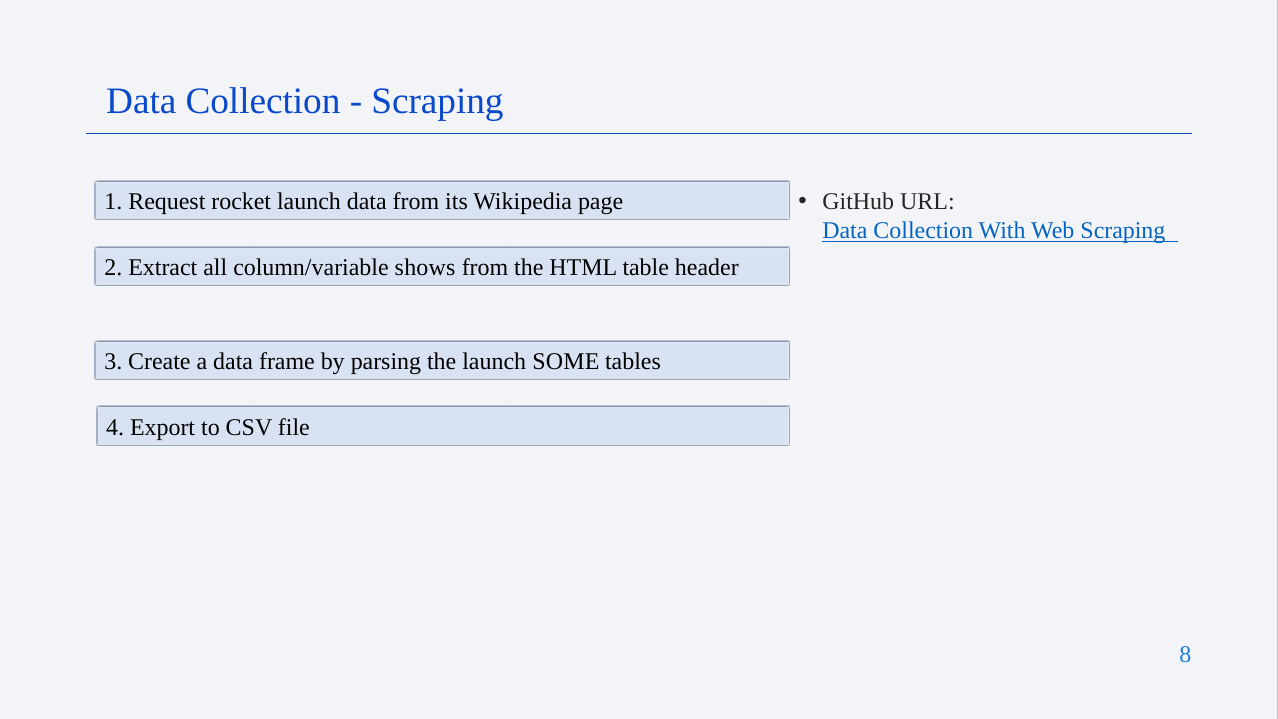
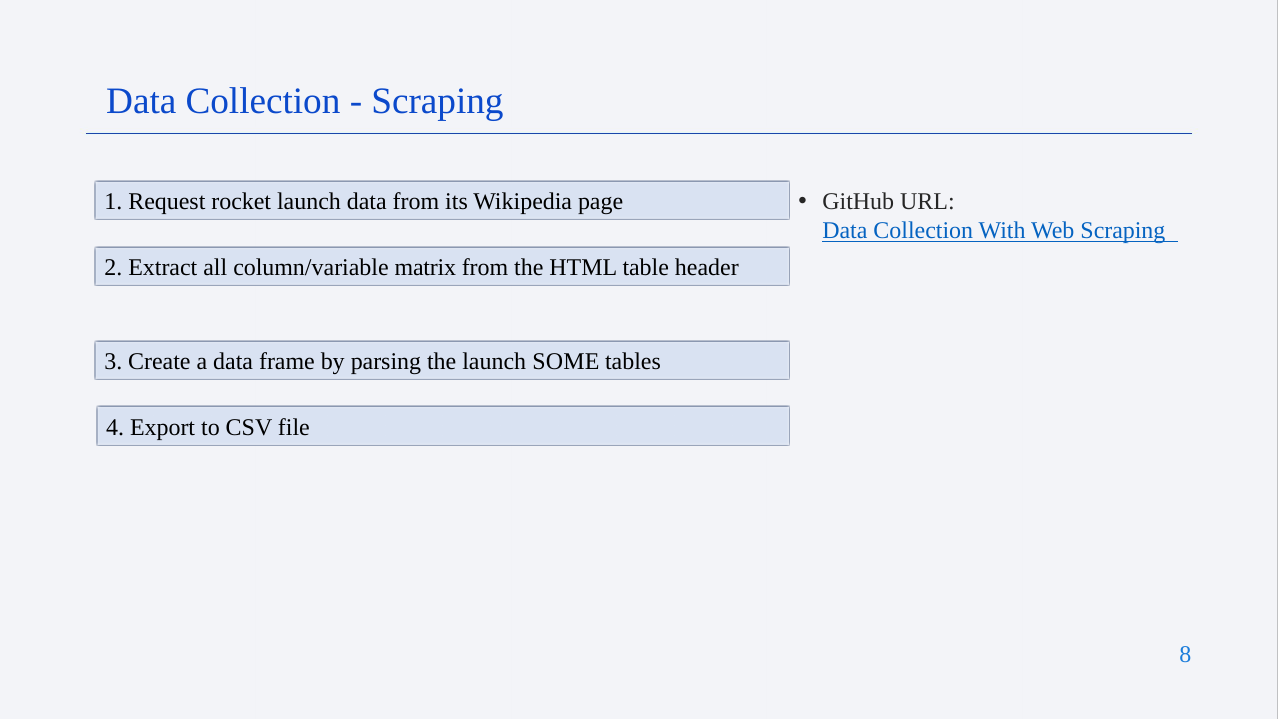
shows: shows -> matrix (425, 267)
